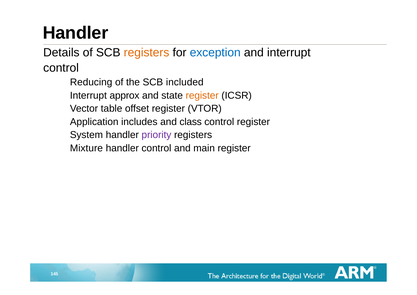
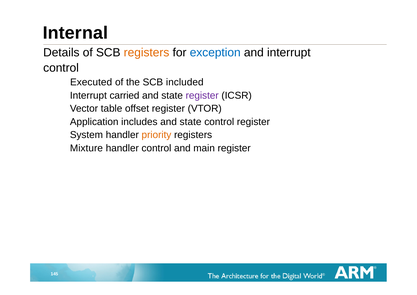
Handler: Handler -> Internal (75, 33)
Reducing: Reducing -> Executed (91, 82)
approx: approx -> carried (125, 95)
register colour: orange -> purple (202, 95)
class: class -> state (191, 122)
priority colour: purple -> orange (156, 135)
